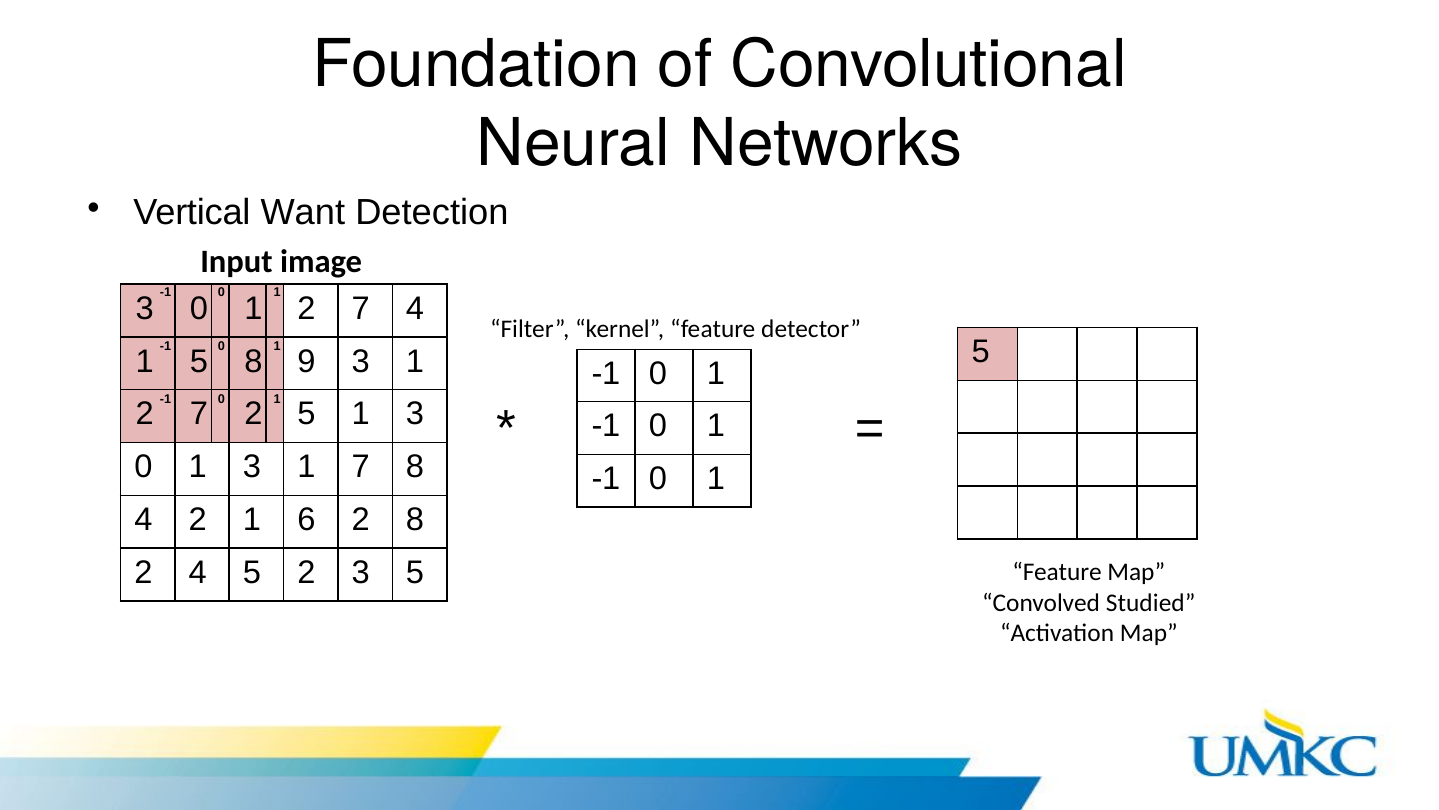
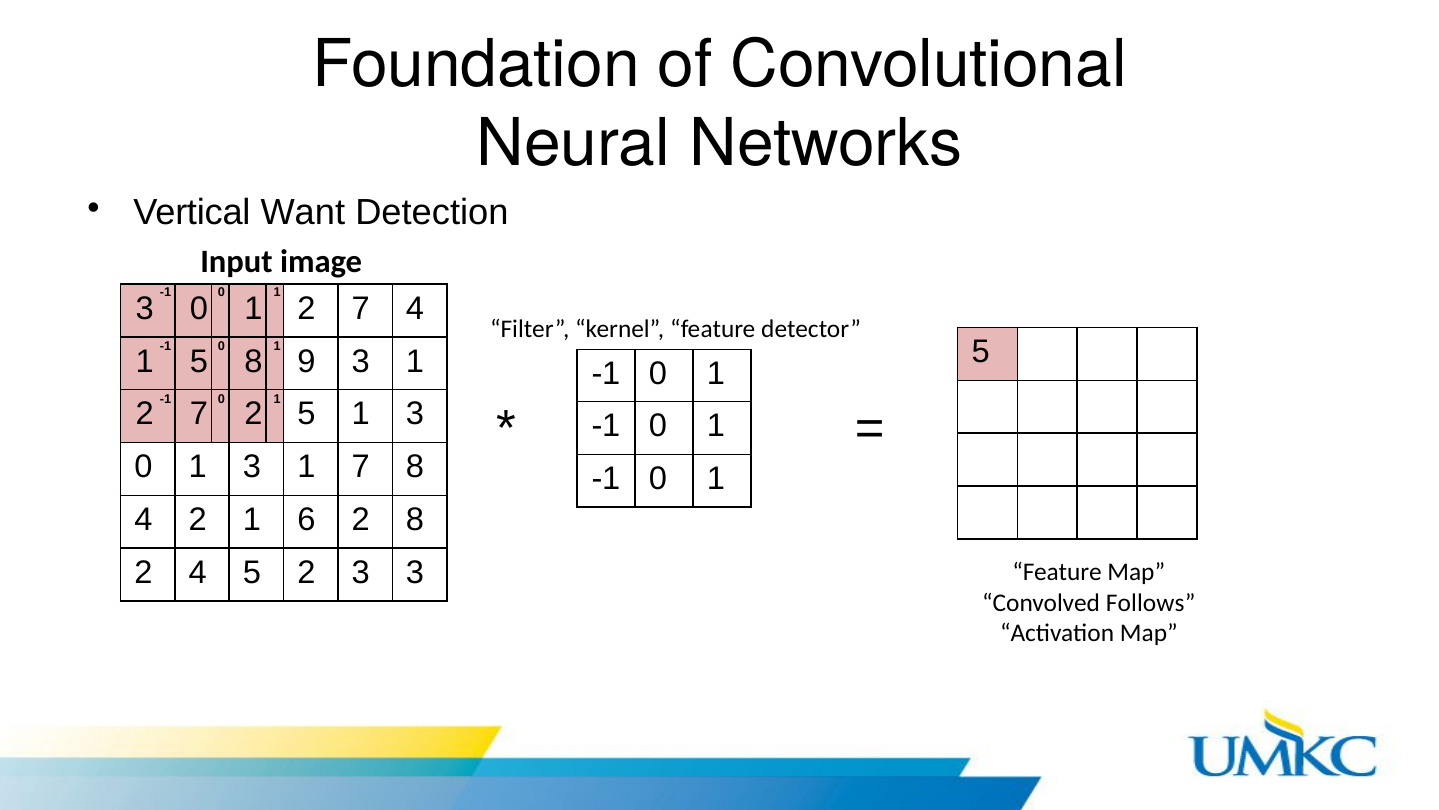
3 5: 5 -> 3 (415, 573)
Studied: Studied -> Follows (1151, 603)
